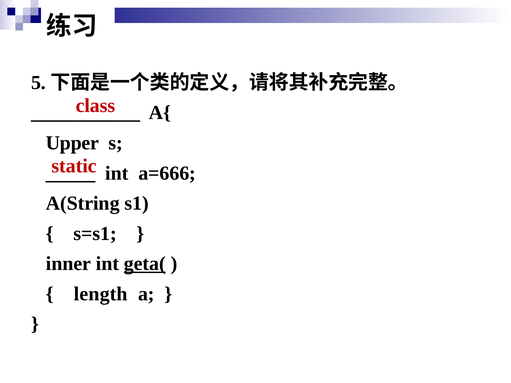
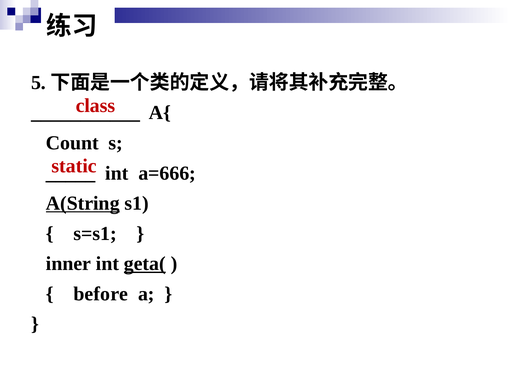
Upper: Upper -> Count (72, 143)
A(String underline: none -> present (83, 203)
length: length -> before (101, 294)
